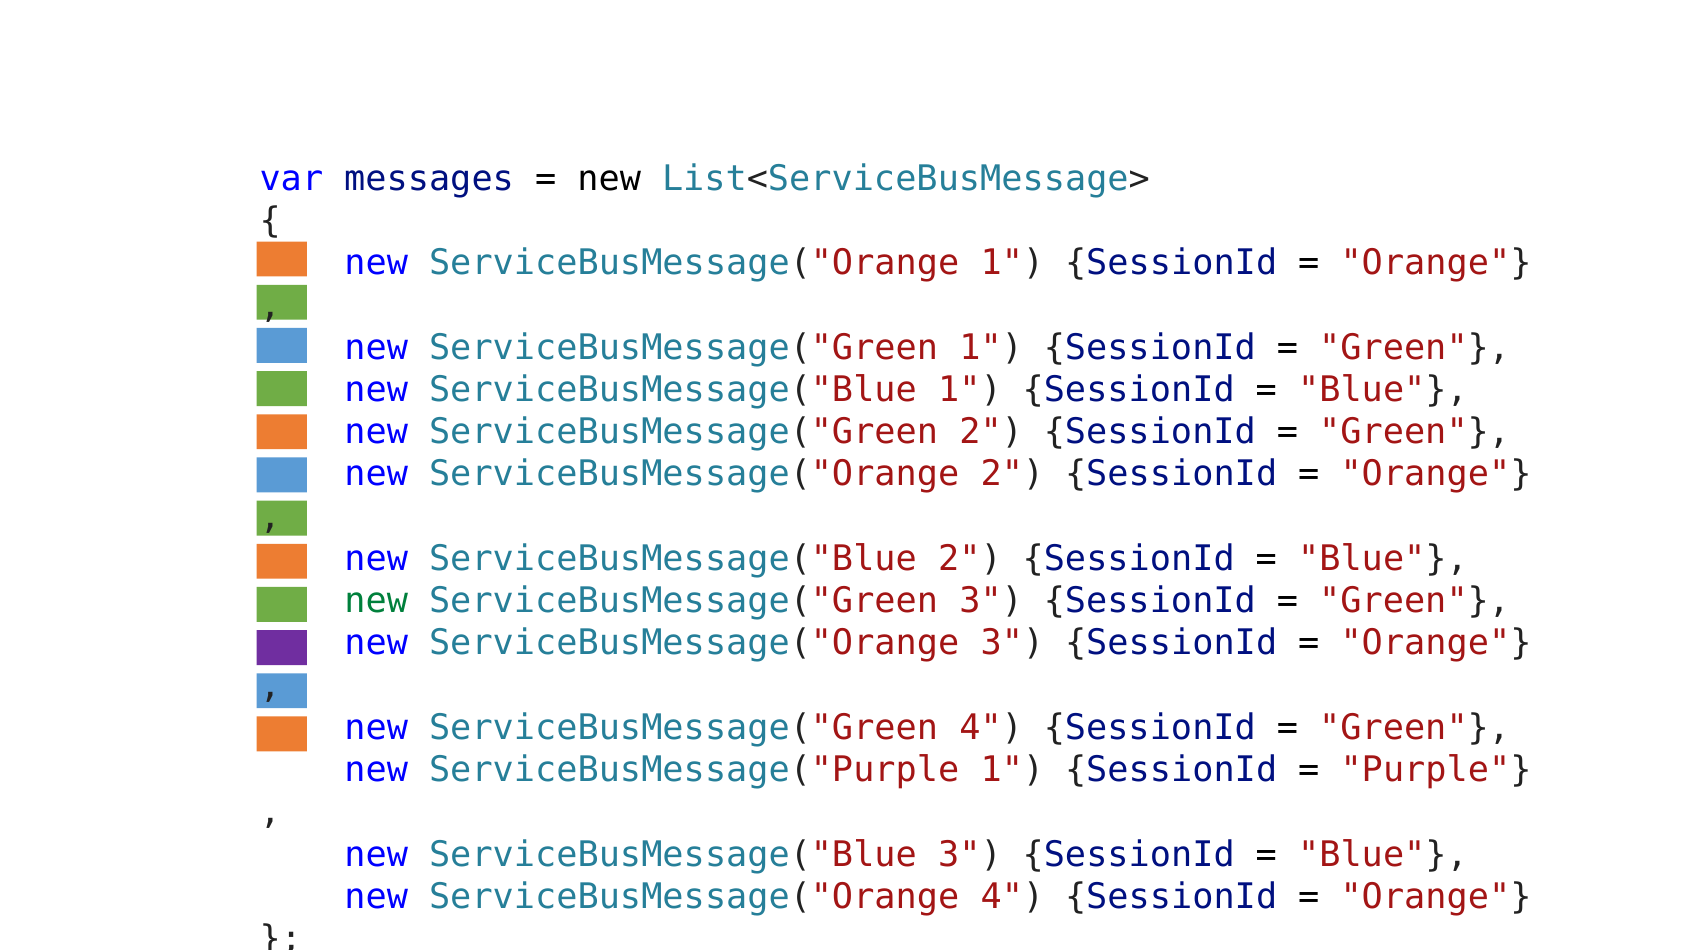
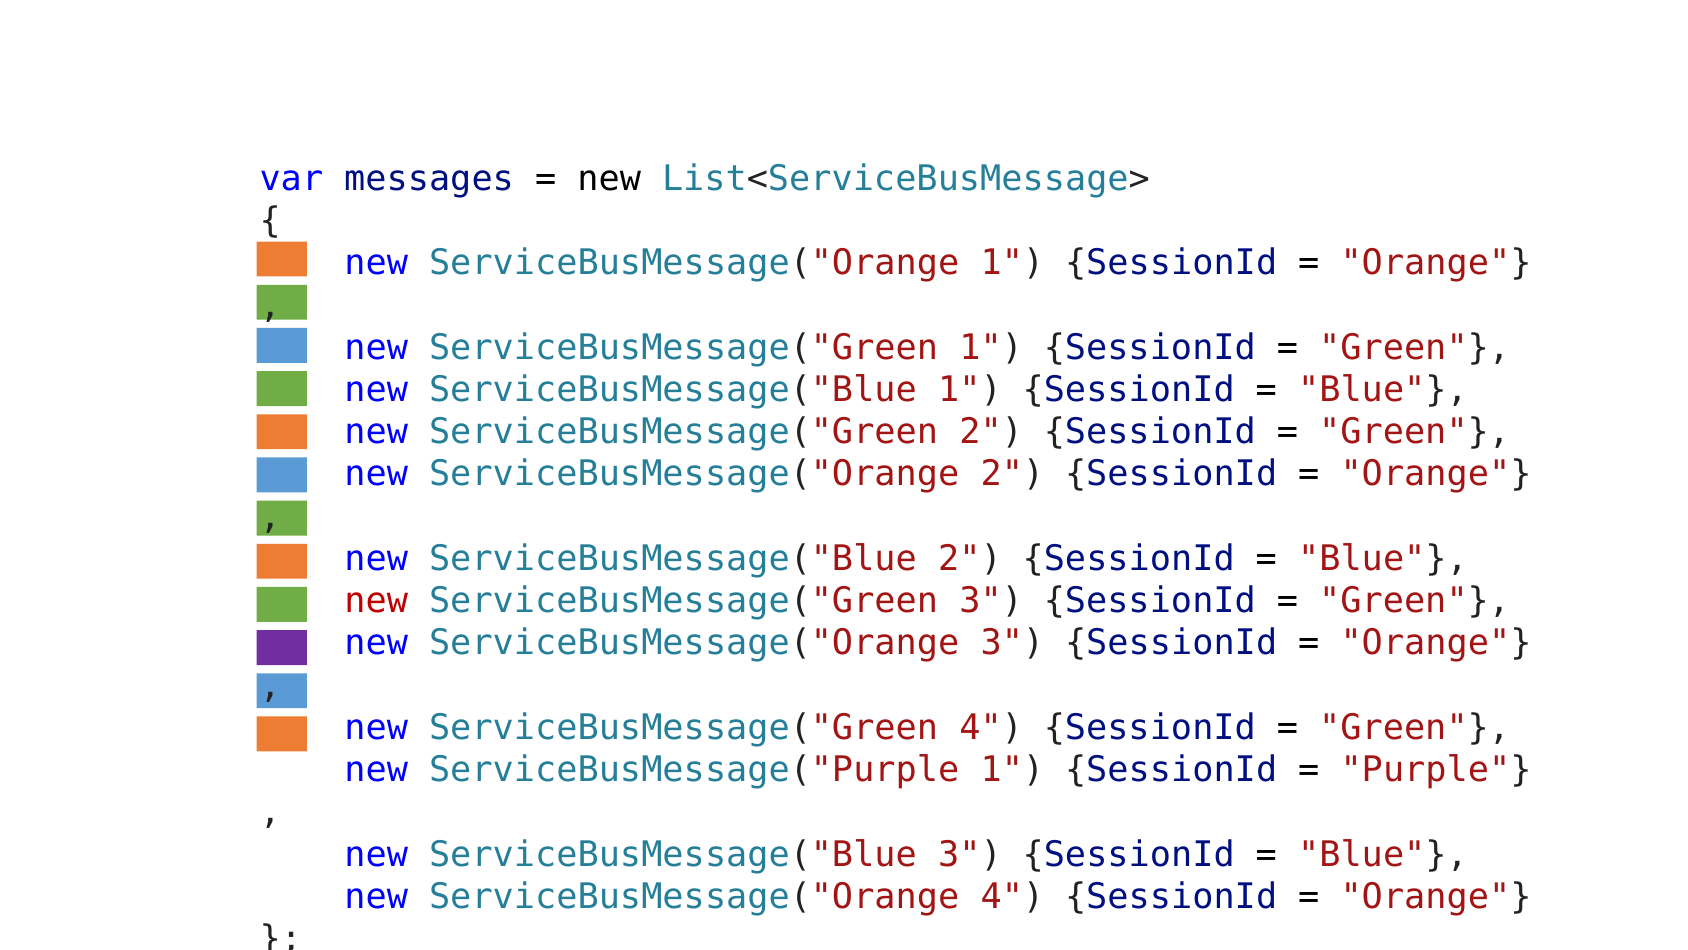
new colour: green -> red (376, 601)
